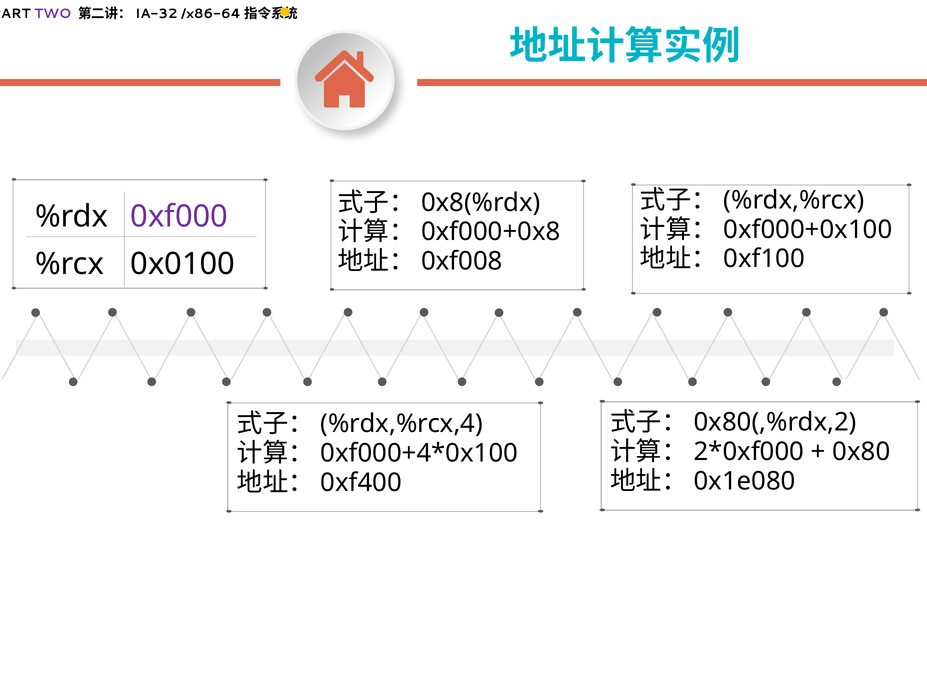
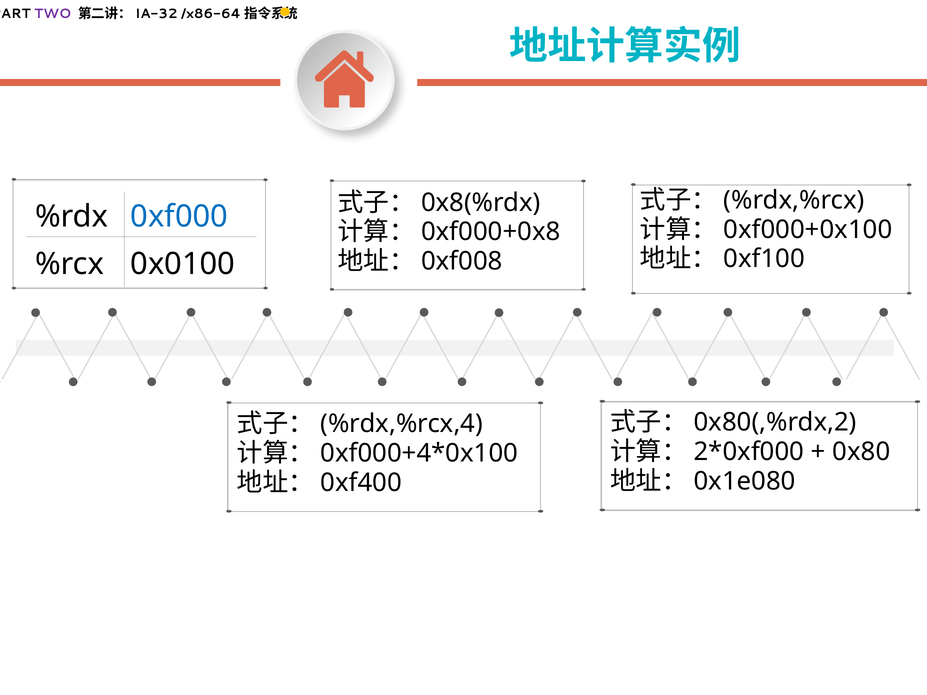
0xf000 colour: purple -> blue (179, 217)
